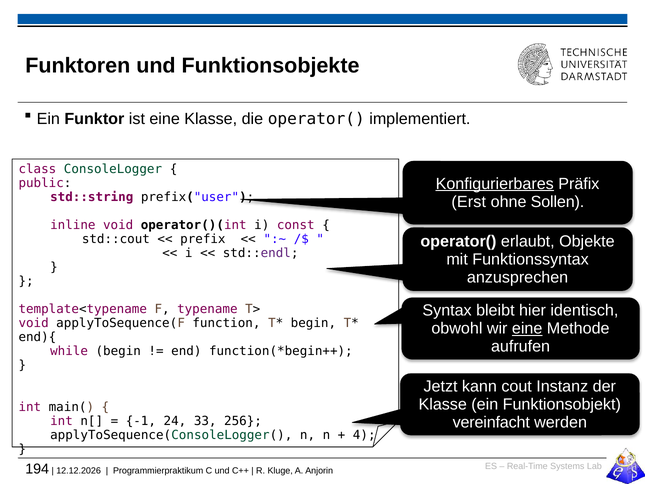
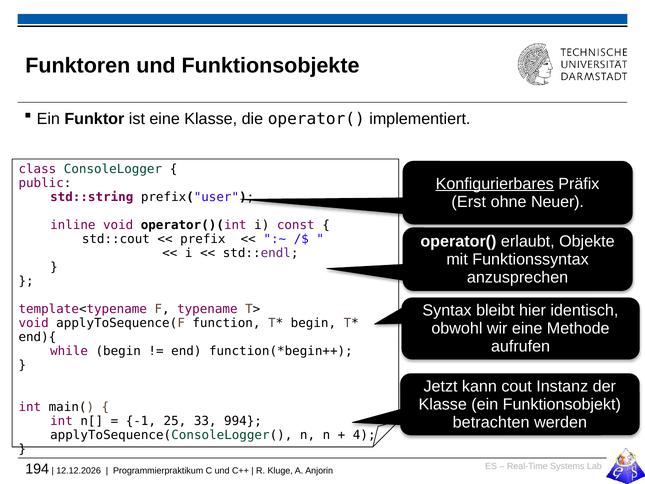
Sollen: Sollen -> Neuer (557, 202)
eine underline: present -> none (527, 328)
vereinfacht: vereinfacht -> betrachten (491, 422)
24: 24 -> 25 (175, 421)
256: 256 -> 994 (243, 421)
